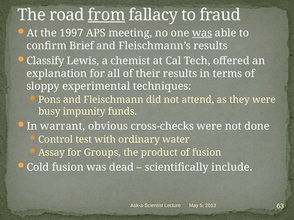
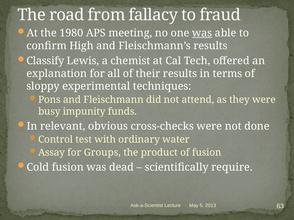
from underline: present -> none (107, 15)
1997: 1997 -> 1980 (71, 33)
Brief: Brief -> High (81, 46)
warrant: warrant -> relevant (63, 126)
include: include -> require (232, 168)
